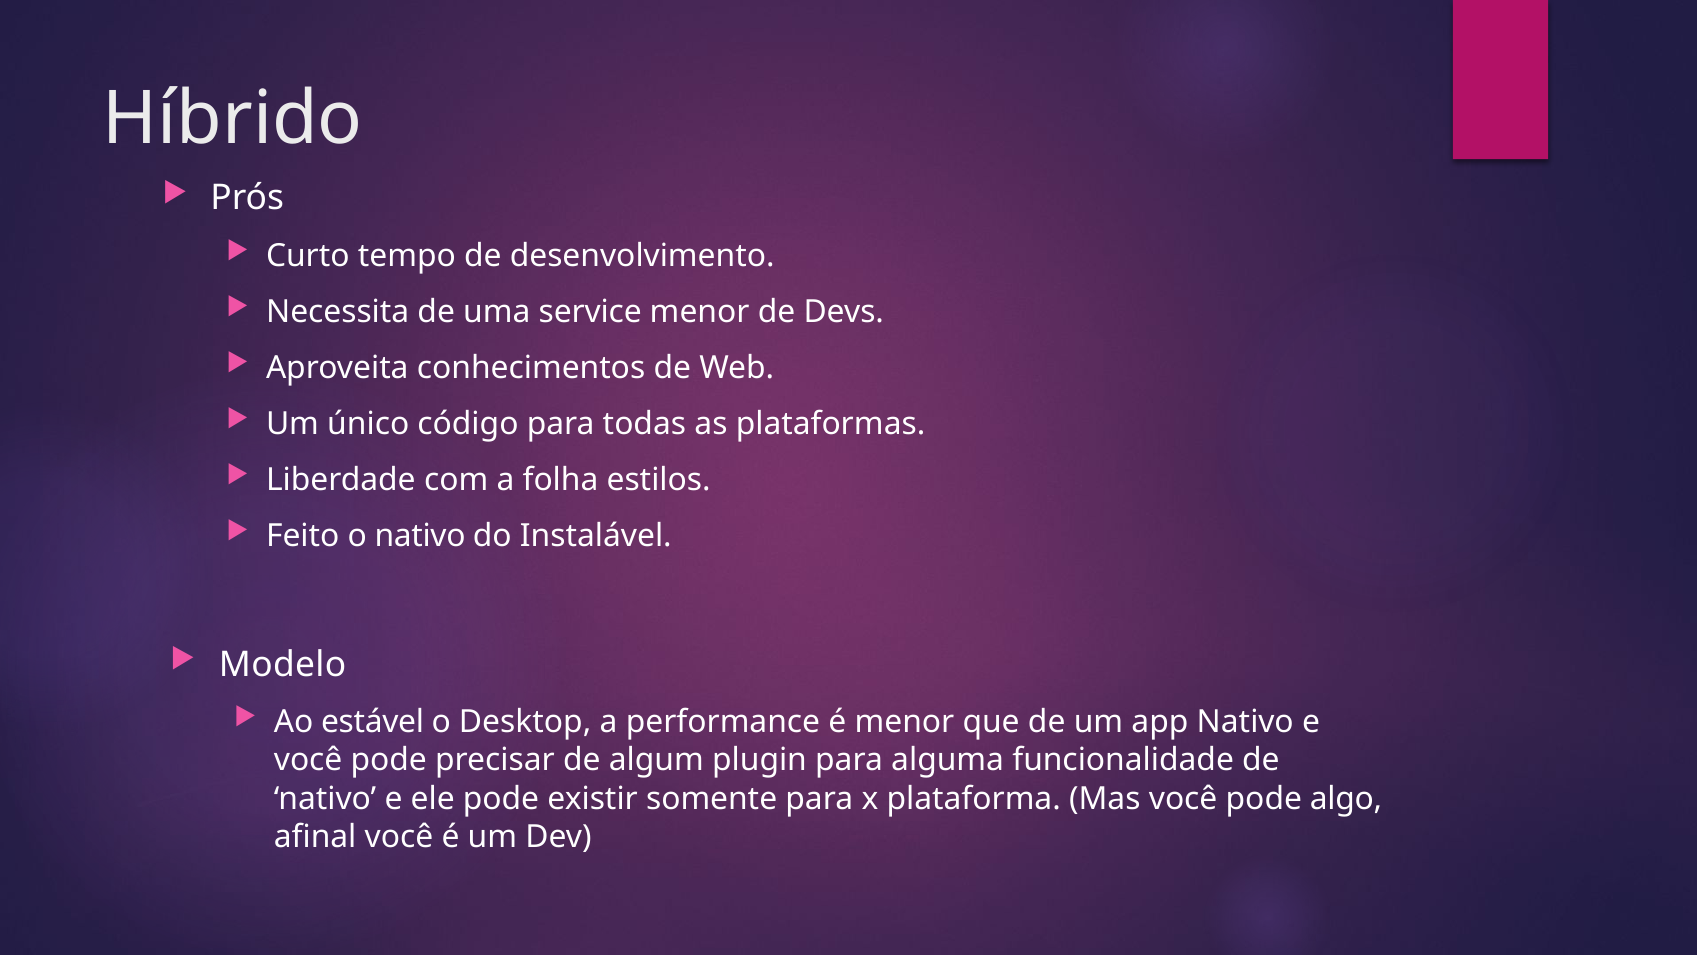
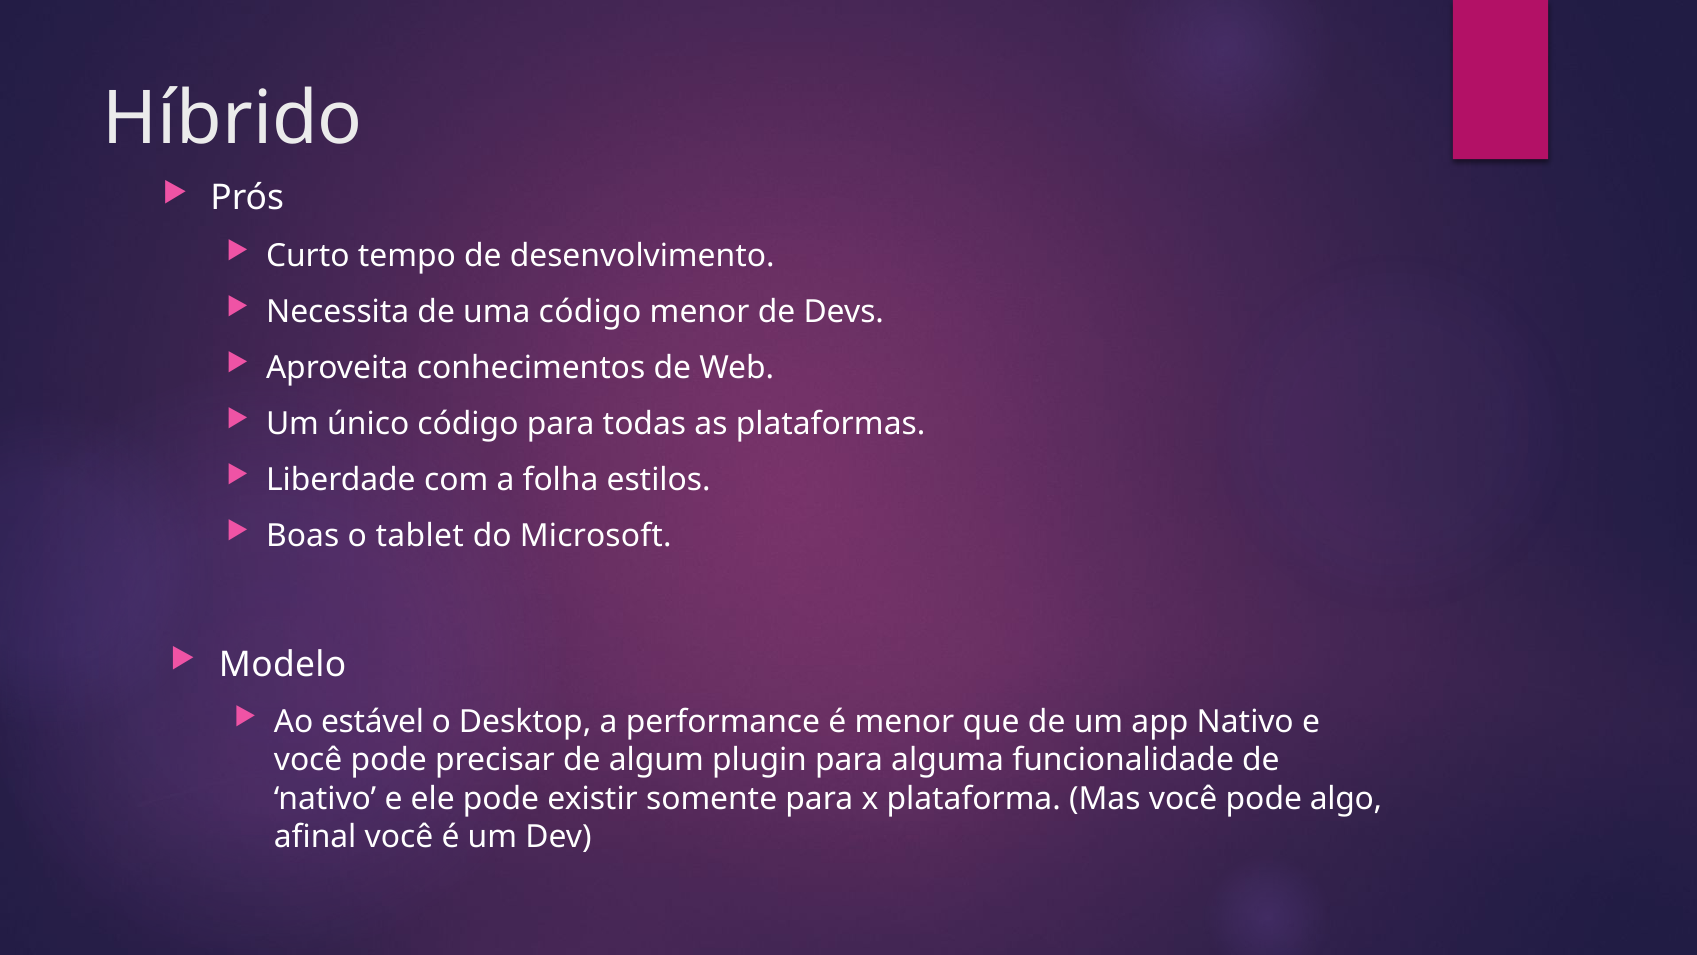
uma service: service -> código (590, 312)
Feito: Feito -> Boas (303, 535)
o nativo: nativo -> tablet (420, 535)
Instalável: Instalável -> Microsoft (596, 535)
